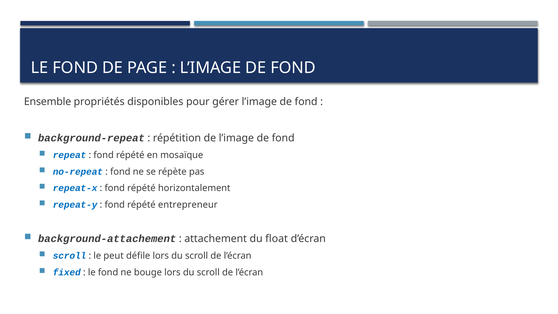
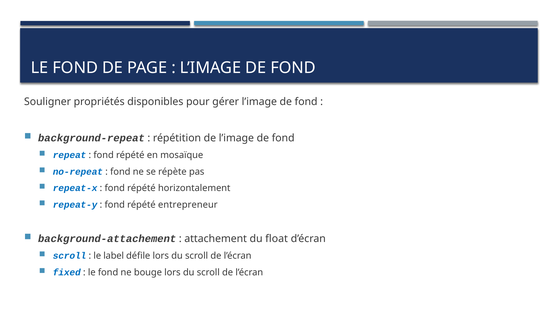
Ensemble: Ensemble -> Souligner (48, 102)
peut: peut -> label (114, 256)
